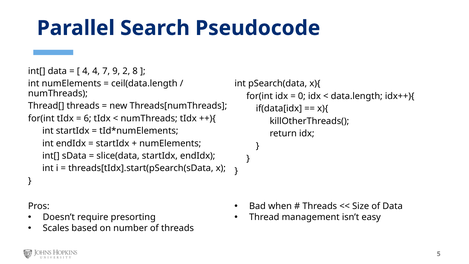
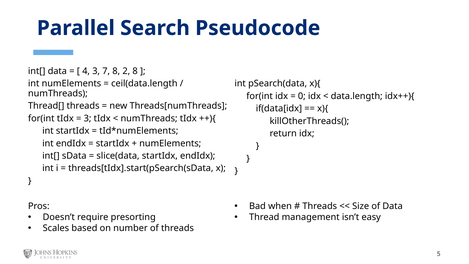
4 4: 4 -> 3 (96, 71)
7 9: 9 -> 8 (116, 71)
6: 6 -> 3 (88, 118)
